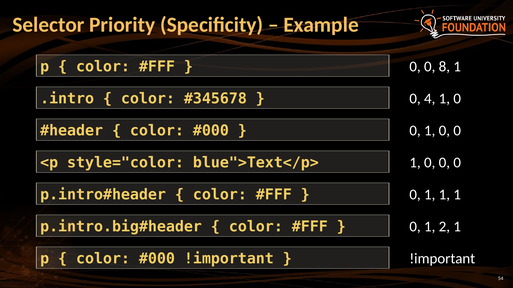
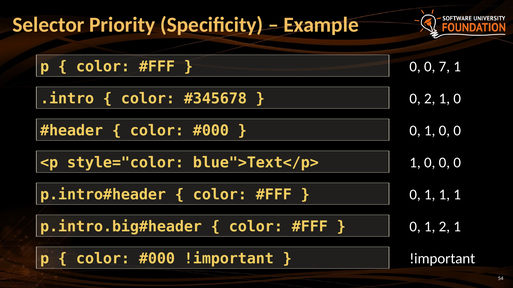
8: 8 -> 7 (444, 67)
0 4: 4 -> 2 (430, 99)
